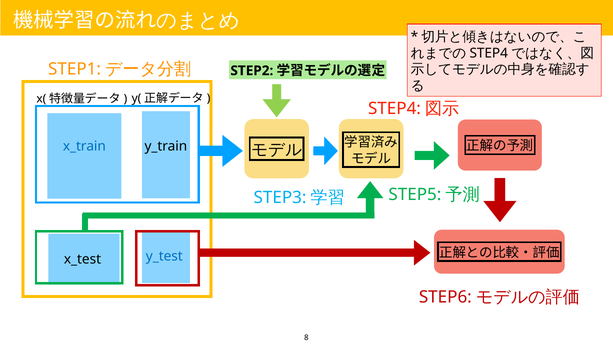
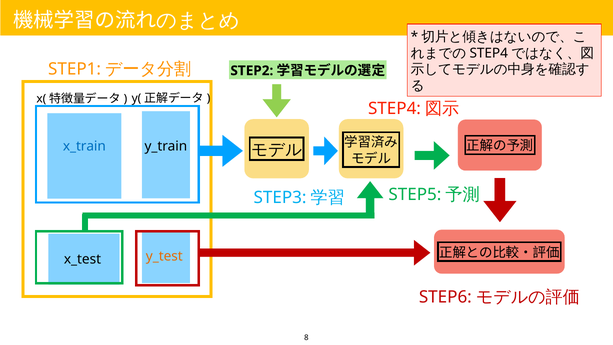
y_test colour: blue -> orange (164, 256)
